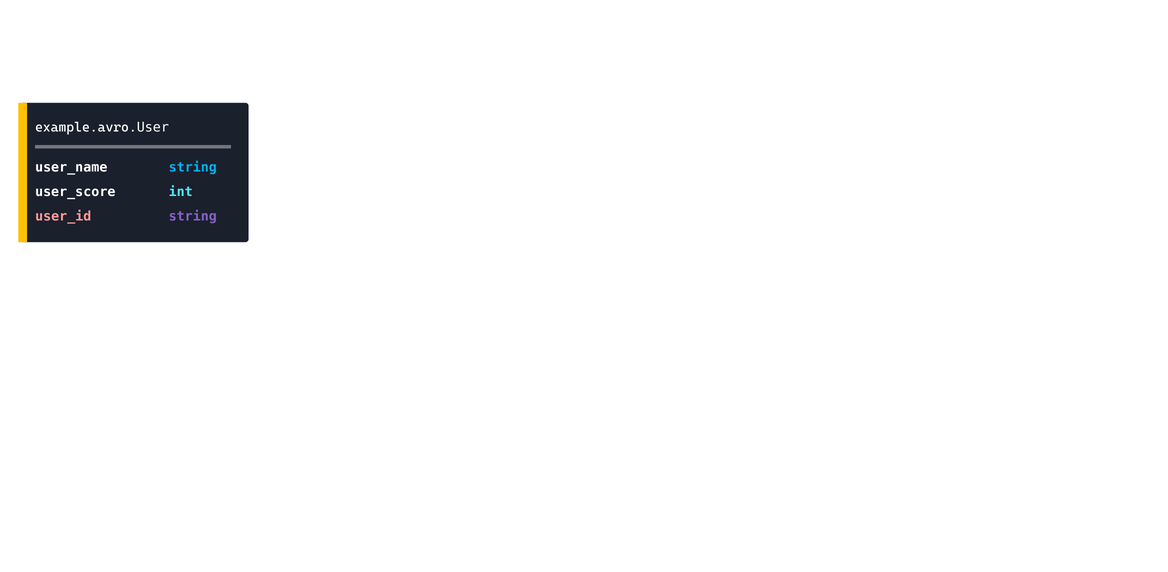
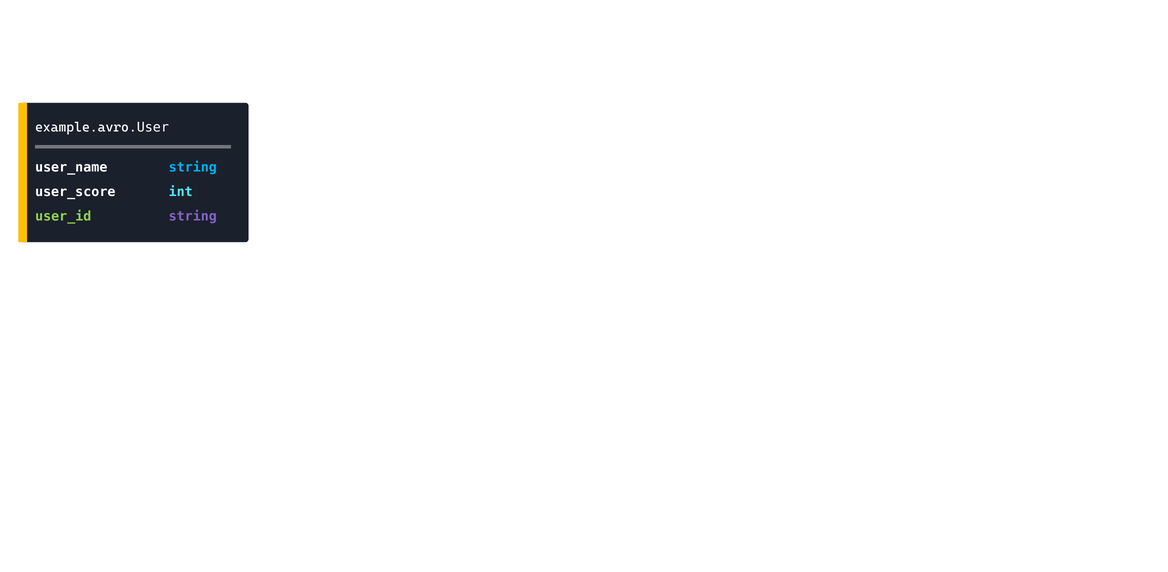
user_id colour: pink -> light green (63, 216)
